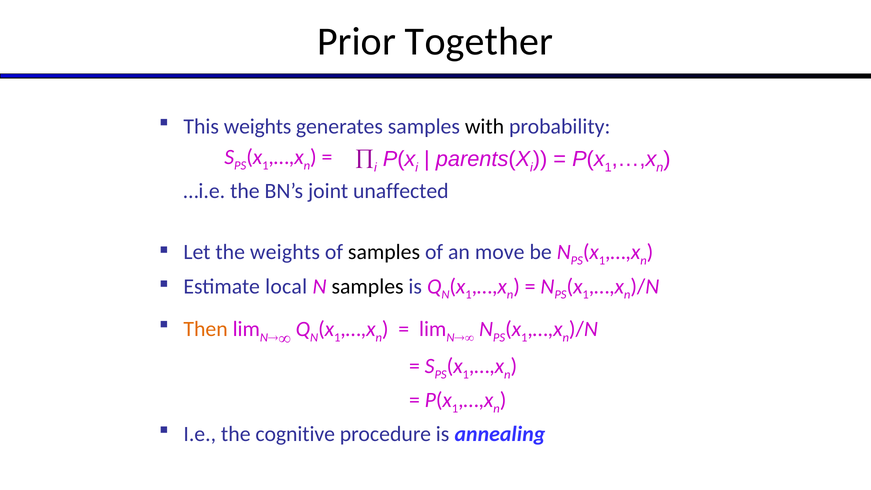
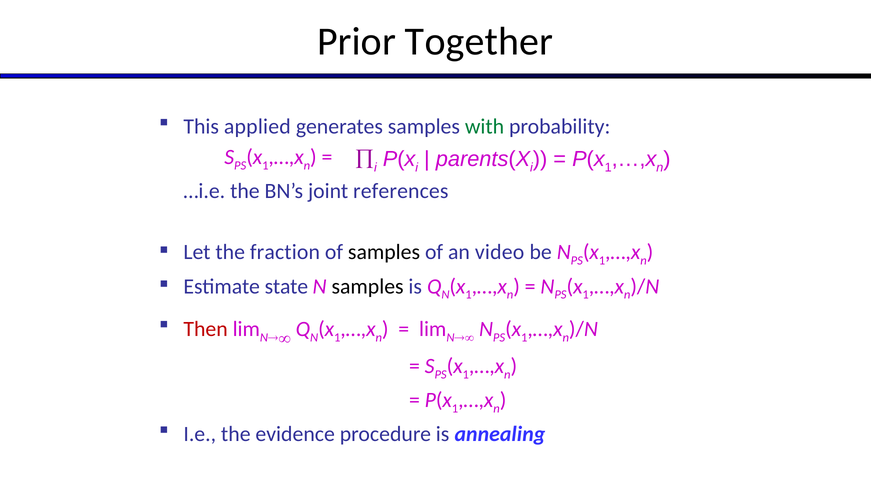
This weights: weights -> applied (257, 127)
with colour: black -> green (485, 127)
unaffected: unaffected -> references (401, 191)
the weights: weights -> fraction (285, 252)
move: move -> video (500, 252)
local: local -> state (286, 286)
Then colour: orange -> red (206, 329)
cognitive: cognitive -> evidence (295, 434)
